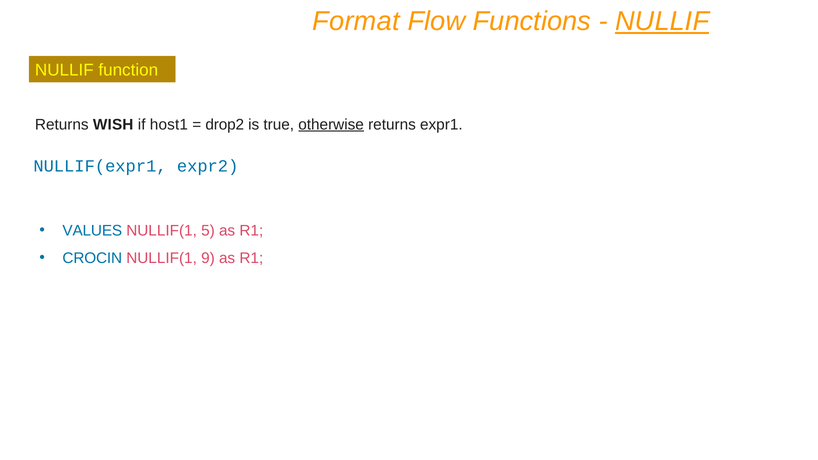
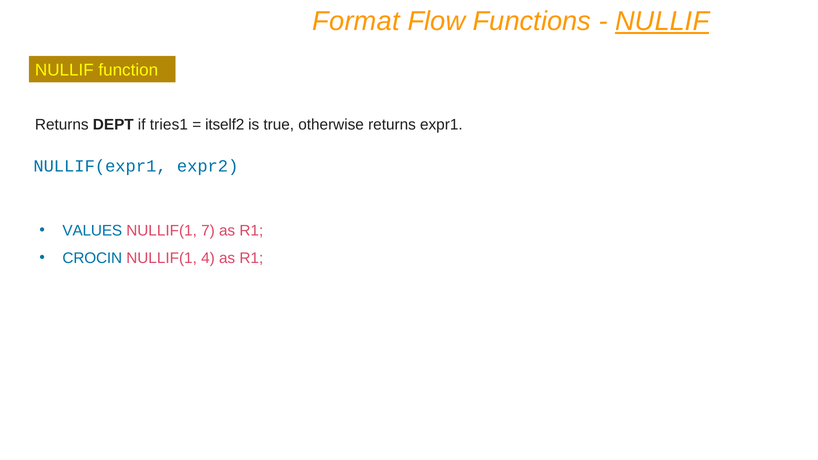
WISH: WISH -> DEPT (113, 125)
host1: host1 -> tries1 (169, 125)
drop2: drop2 -> itself2 (225, 125)
otherwise underline: present -> none (331, 125)
5: 5 -> 7 (208, 231)
9: 9 -> 4 (208, 258)
